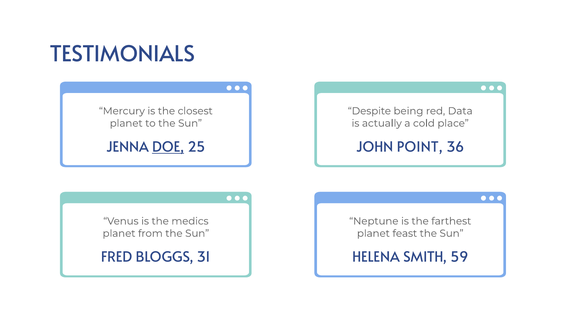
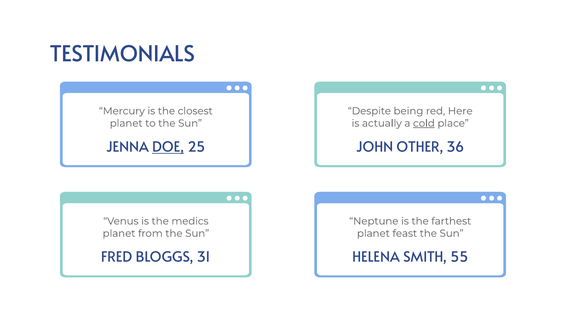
Data: Data -> Here (460, 111)
cold underline: none -> present (424, 123)
POINT: POINT -> OTHER (420, 147)
59: 59 -> 55 (459, 258)
